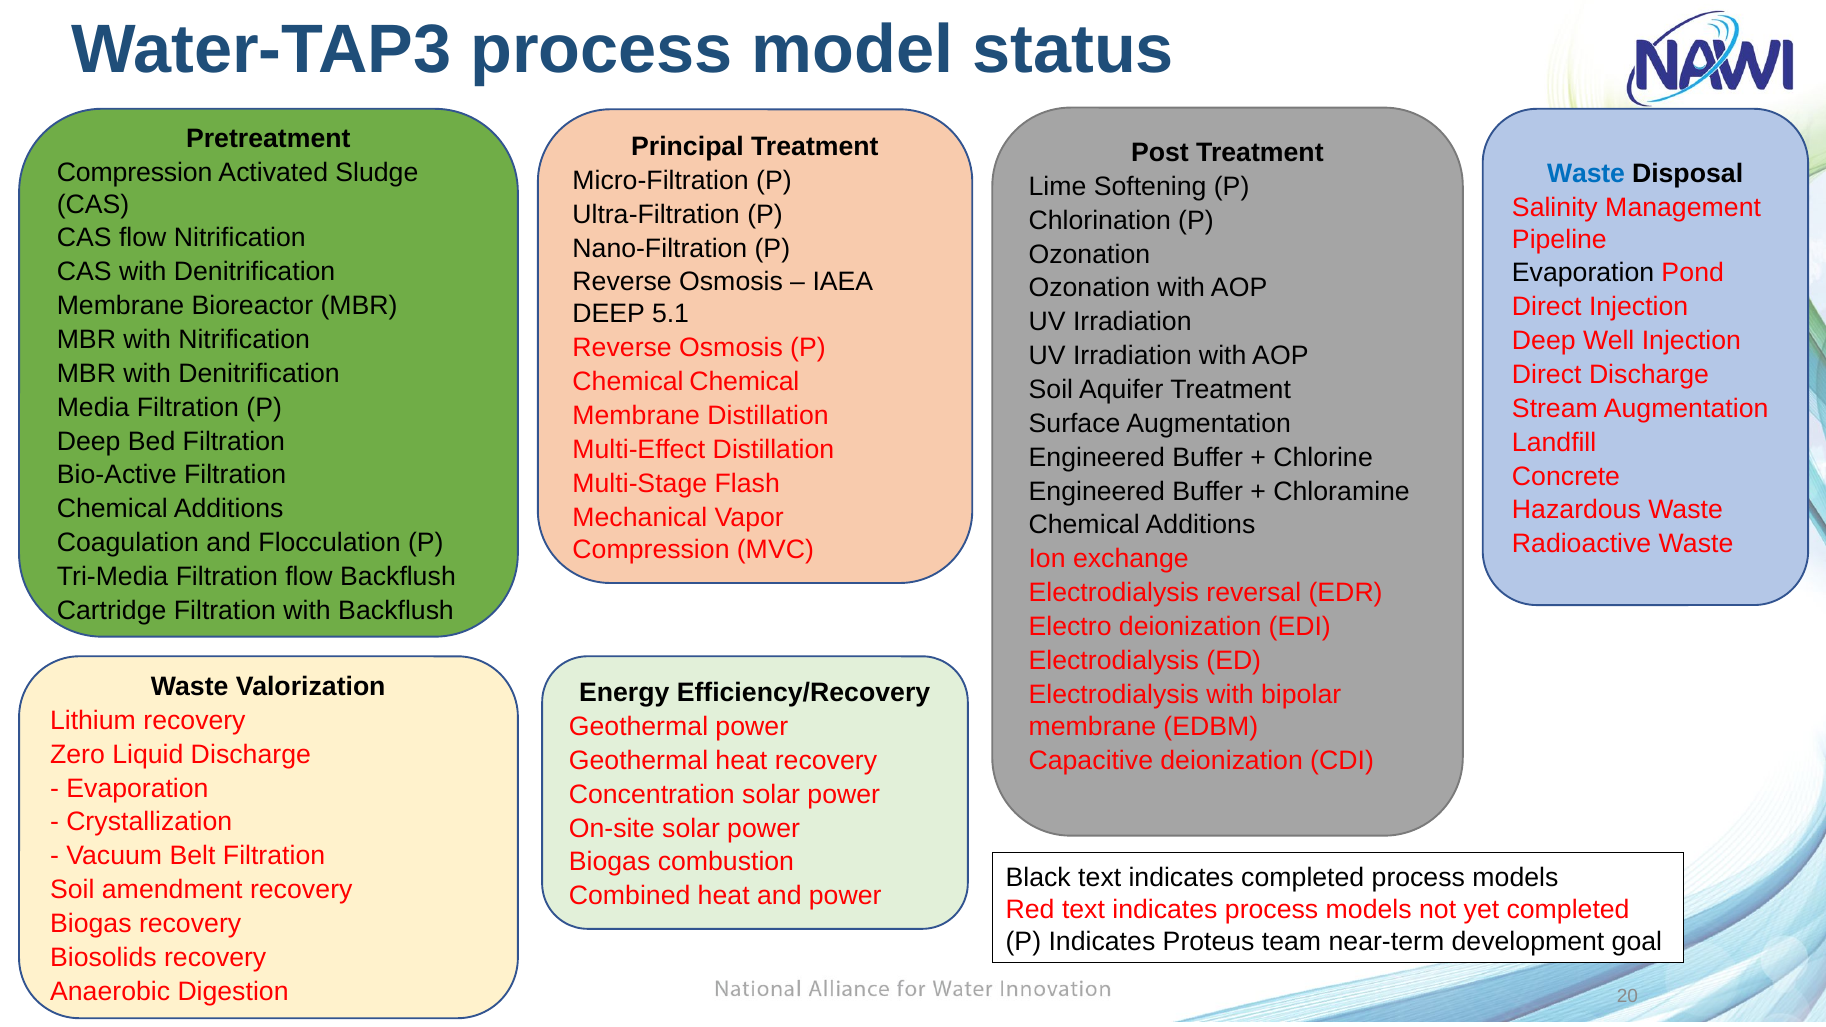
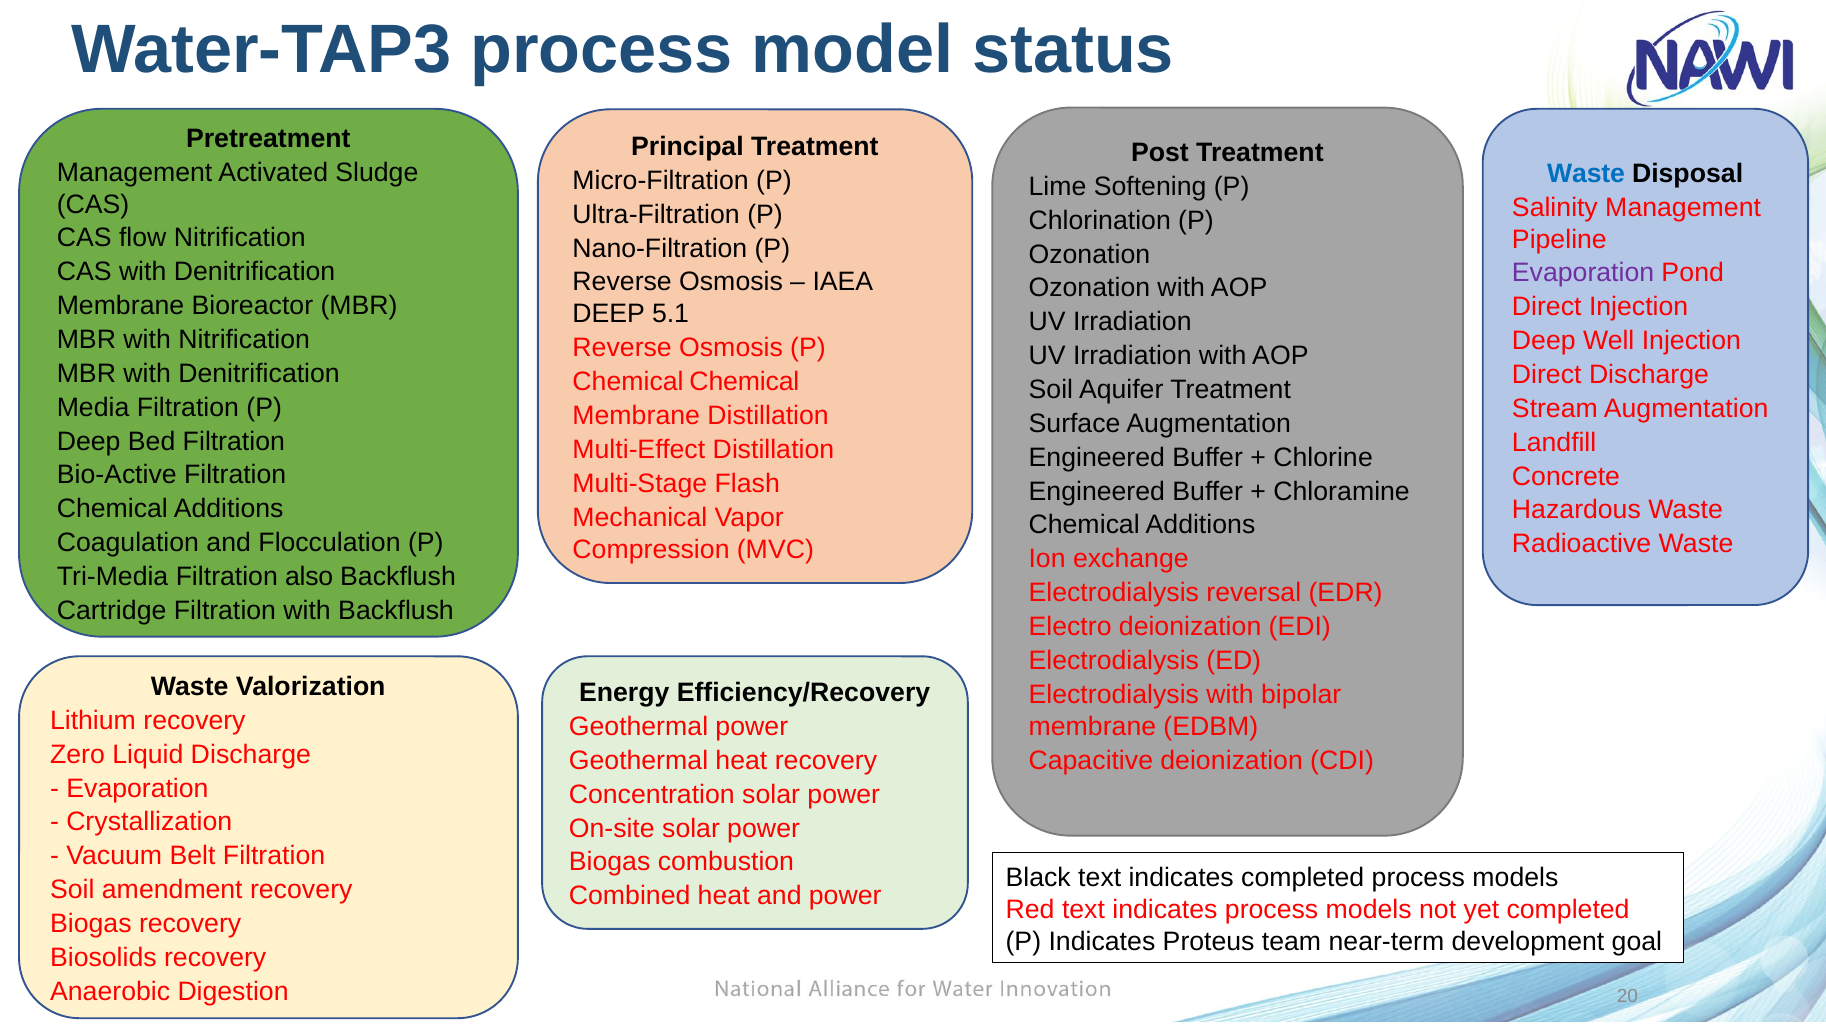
Compression: Compression -> Management (135, 172)
Evaporation colour: black -> purple (1583, 273)
Filtration flow: flow -> also (309, 577)
